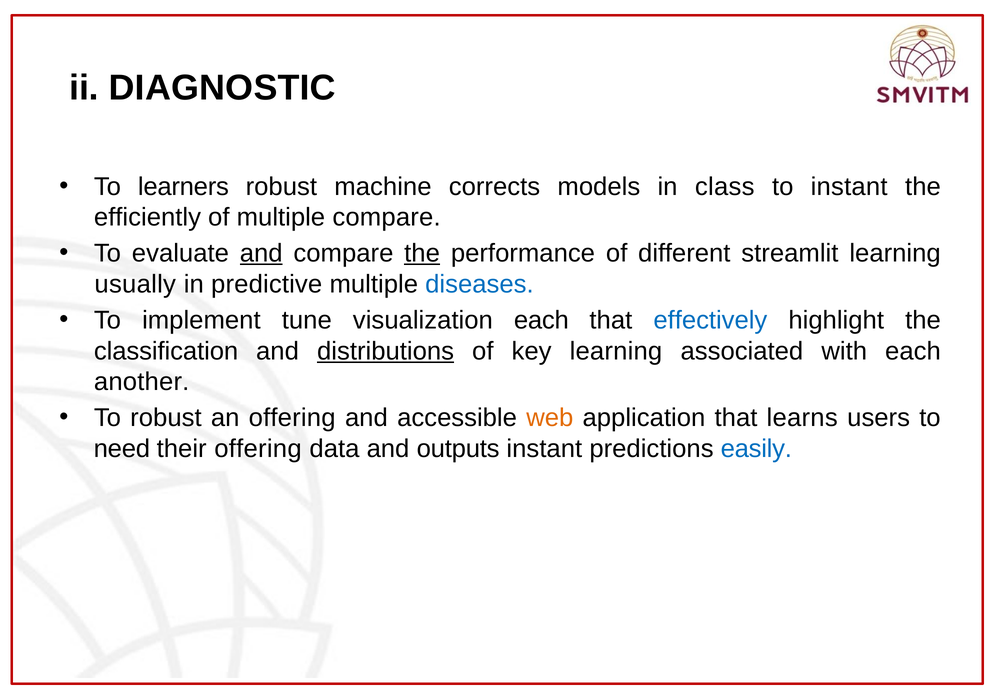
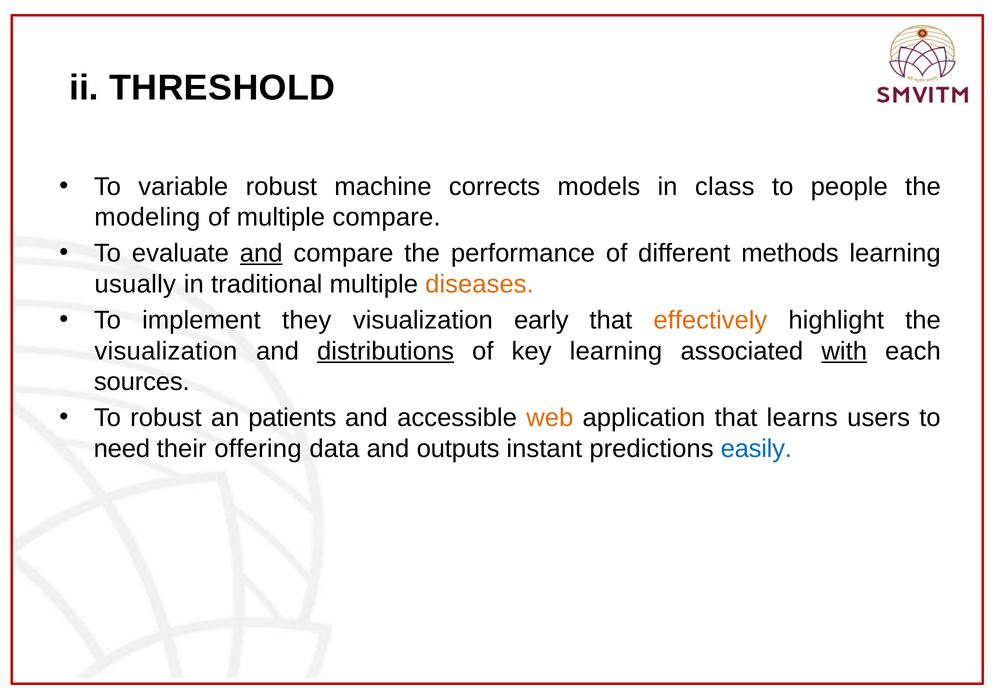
DIAGNOSTIC: DIAGNOSTIC -> THRESHOLD (222, 88)
learners: learners -> variable (183, 187)
to instant: instant -> people (849, 187)
efficiently: efficiently -> modeling (147, 217)
the underline: present -> none (422, 253)
streamlit: streamlit -> methods (790, 253)
predictive: predictive -> traditional (267, 284)
diseases colour: blue -> orange (479, 284)
tune: tune -> they (307, 320)
visualization each: each -> early (541, 320)
effectively colour: blue -> orange (710, 320)
classification: classification -> visualization (166, 351)
with underline: none -> present (844, 351)
another: another -> sources (142, 382)
an offering: offering -> patients (292, 418)
